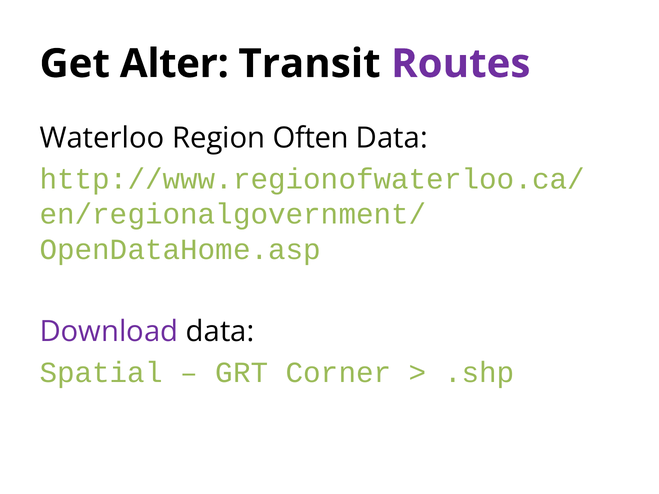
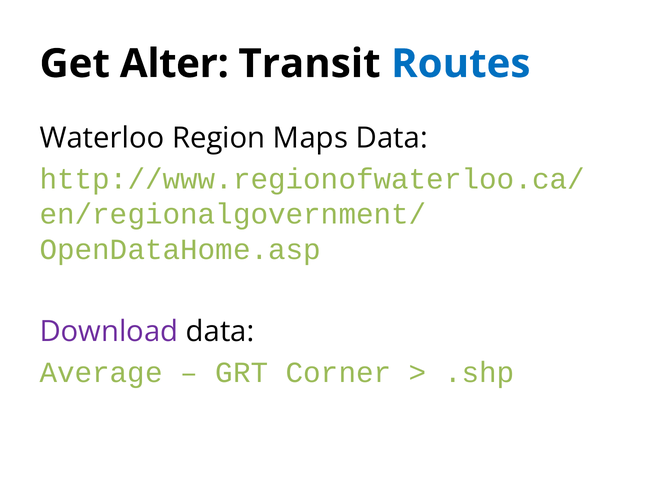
Routes colour: purple -> blue (461, 64)
Often: Often -> Maps (310, 138)
Spatial: Spatial -> Average (101, 373)
